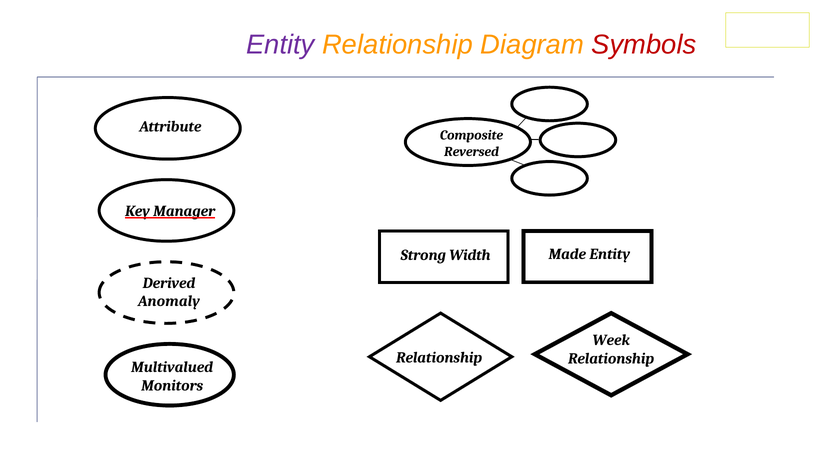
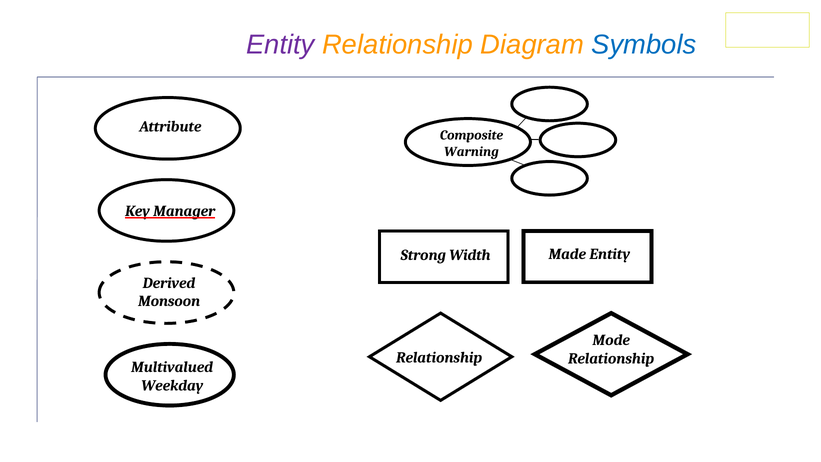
Symbols colour: red -> blue (644, 45)
Reversed: Reversed -> Warning (471, 152)
Anomaly: Anomaly -> Monsoon (169, 301)
Week: Week -> Mode (611, 340)
Monitors: Monitors -> Weekday (172, 386)
